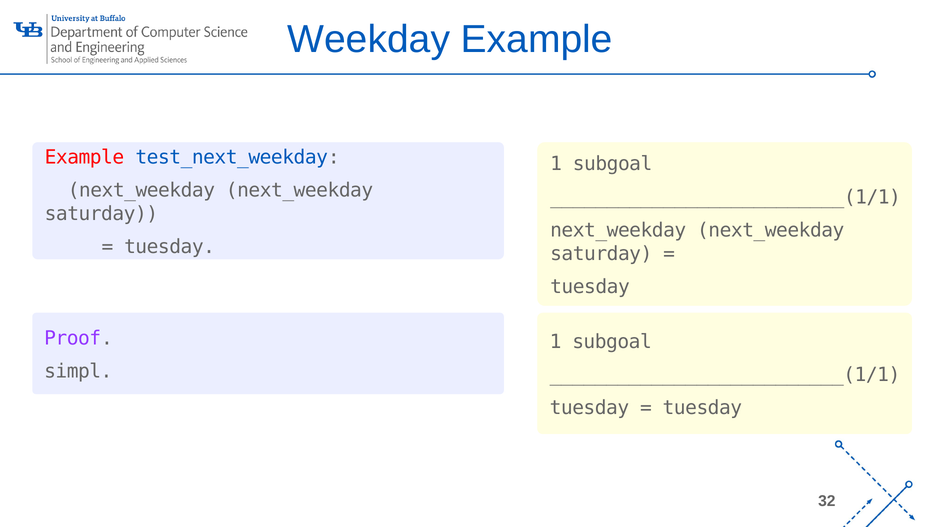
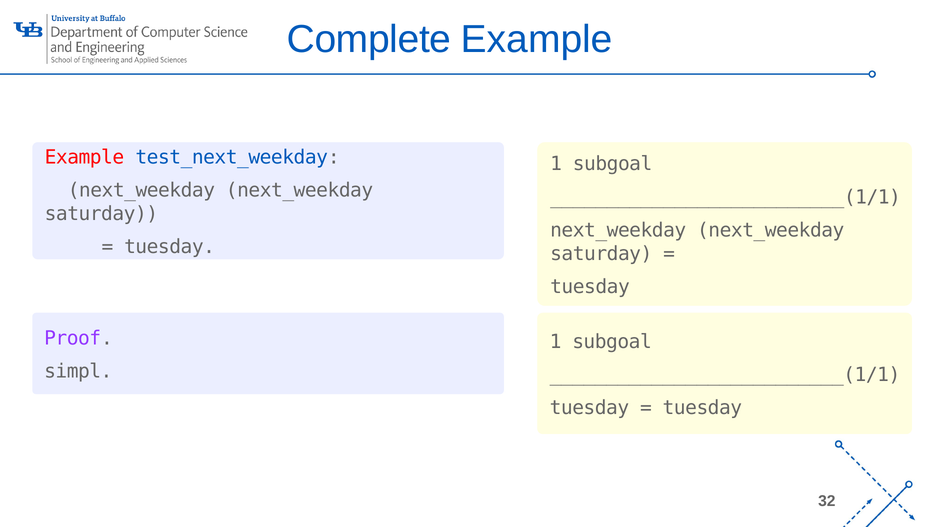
Weekday: Weekday -> Complete (369, 40)
